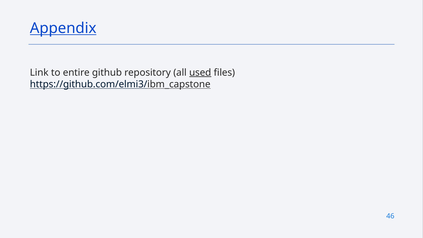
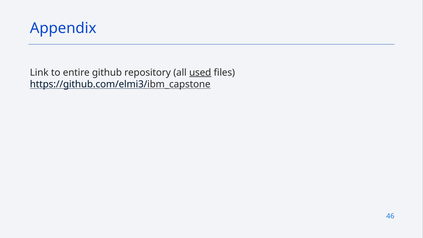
Appendix underline: present -> none (63, 28)
